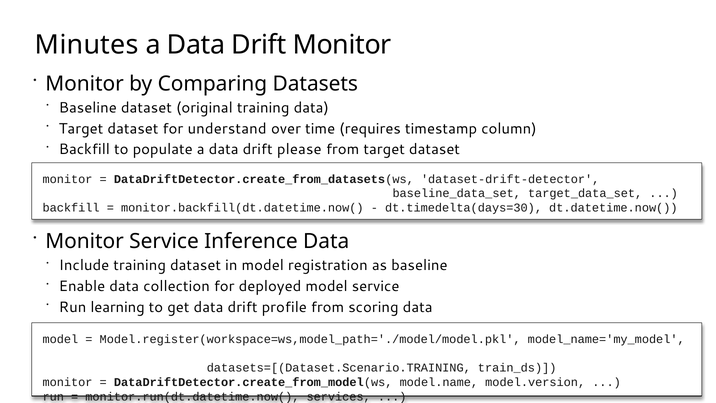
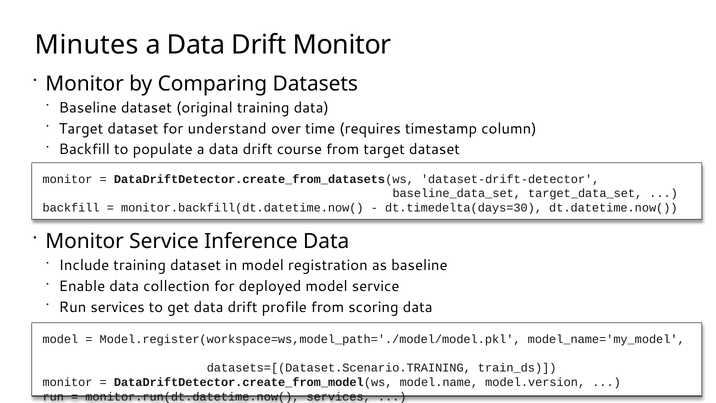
please: please -> course (299, 149)
Run learning: learning -> services (118, 307)
